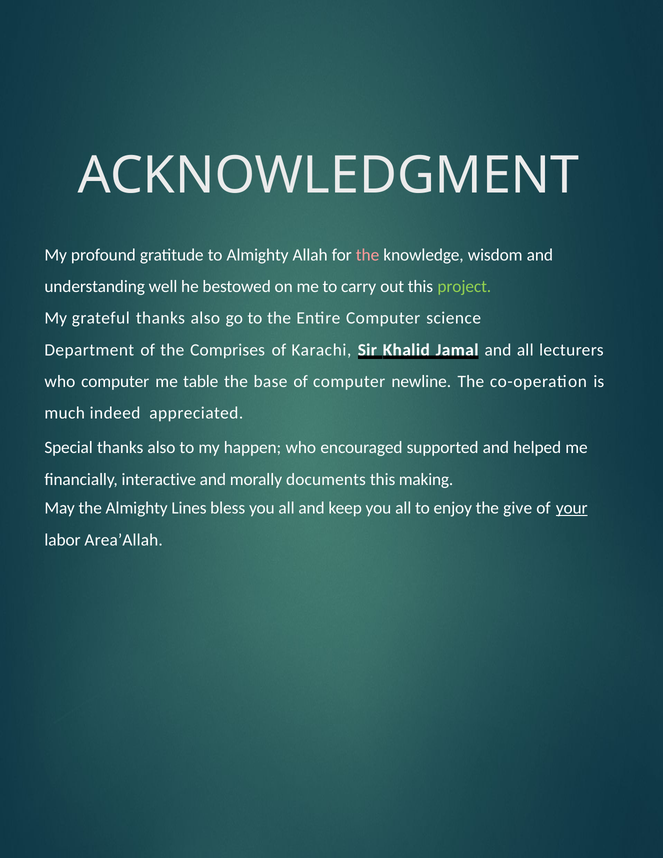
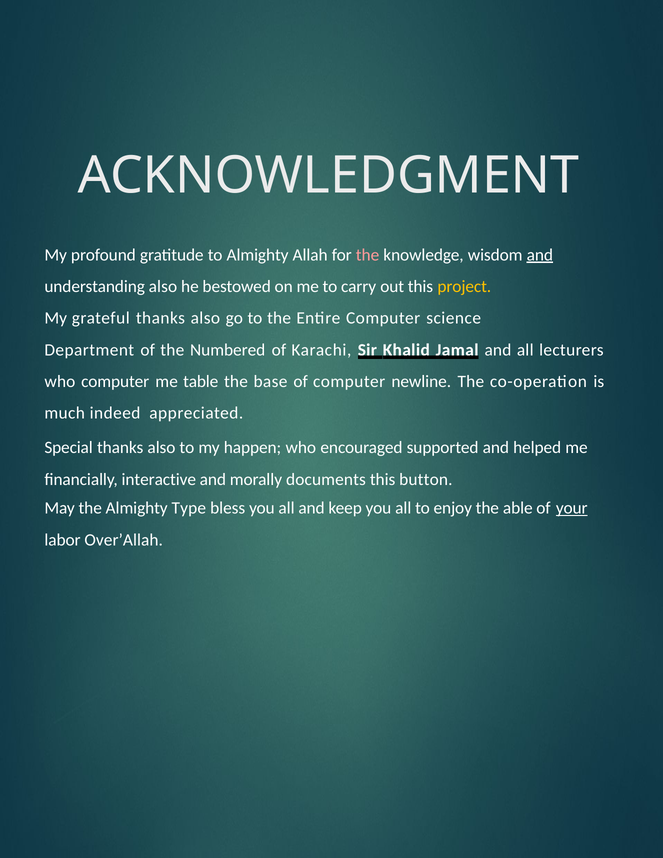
and underline: none -> present (540, 255)
understanding well: well -> also (163, 286)
project colour: light green -> yellow (464, 286)
Comprises: Comprises -> Numbered (228, 350)
making: making -> button (426, 479)
Lines: Lines -> Type (189, 508)
give: give -> able (518, 508)
Area’Allah: Area’Allah -> Over’Allah (124, 540)
